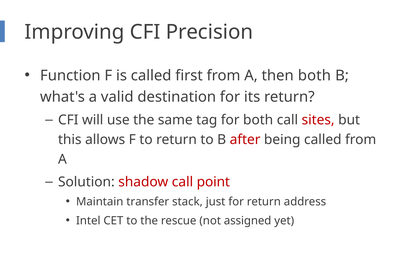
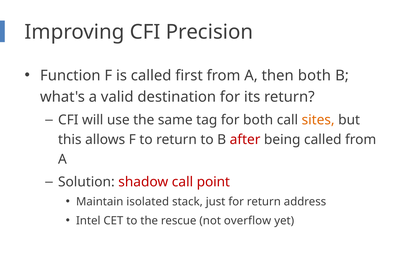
sites colour: red -> orange (318, 120)
transfer: transfer -> isolated (148, 202)
assigned: assigned -> overflow (248, 220)
